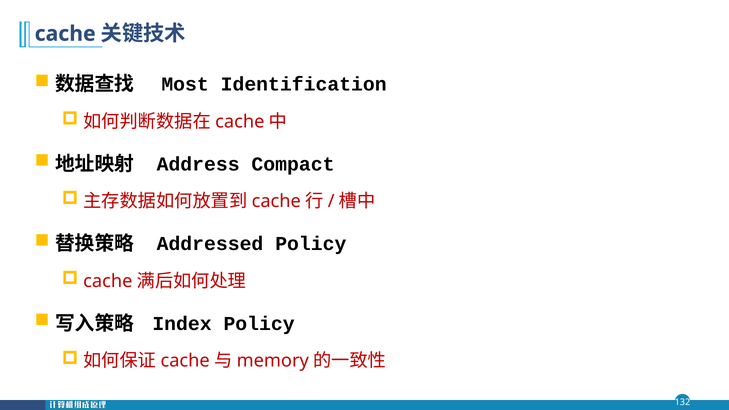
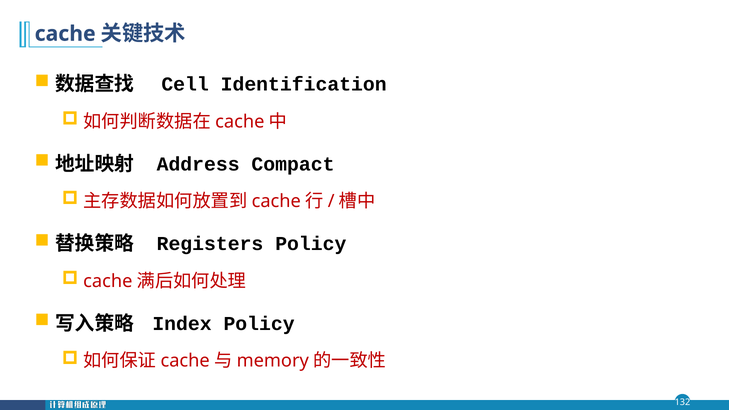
Most: Most -> Cell (185, 84)
Addressed: Addressed -> Registers (210, 244)
